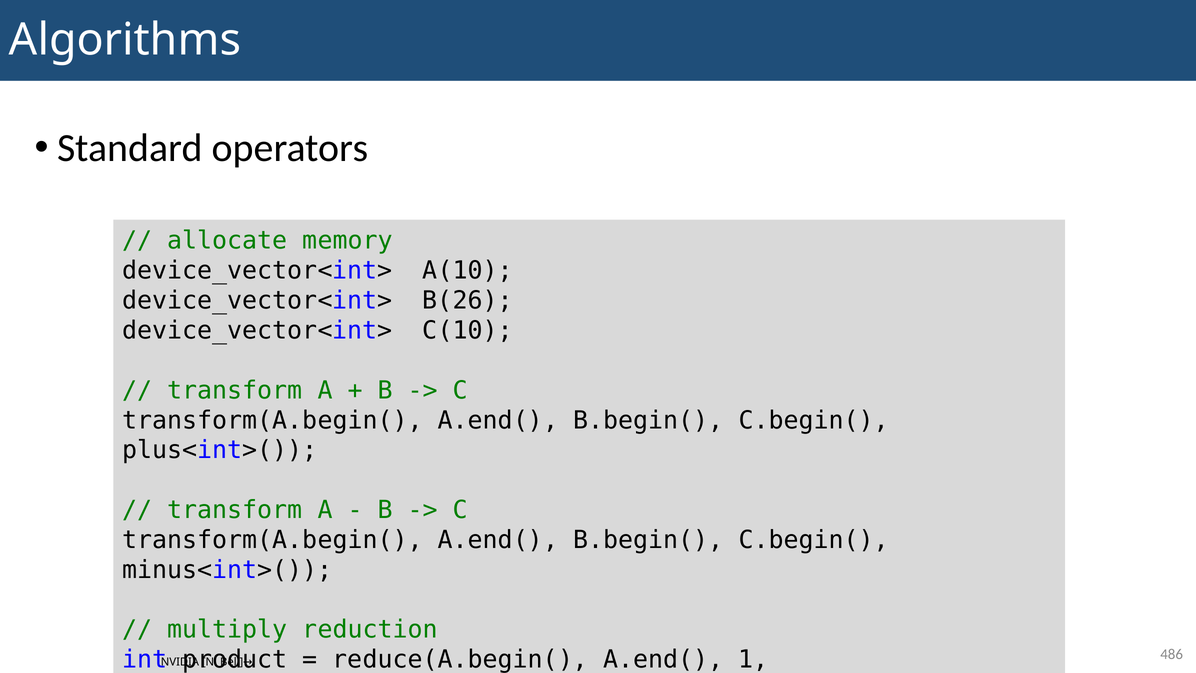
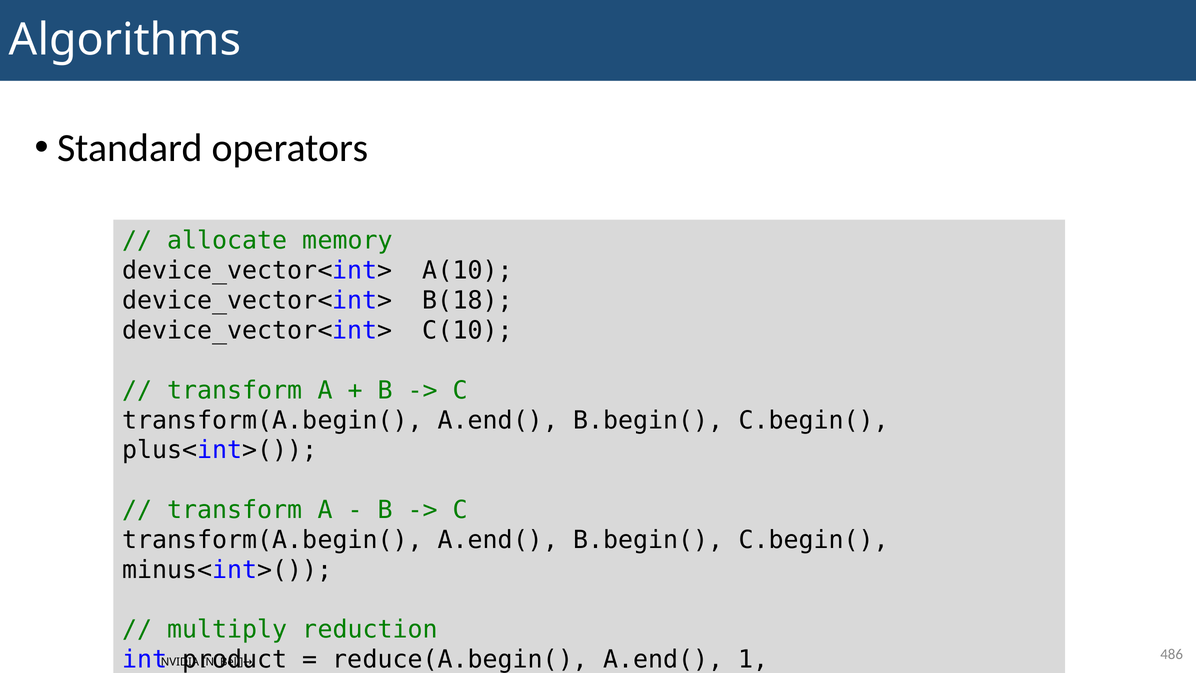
B(26: B(26 -> B(18 (468, 300)
